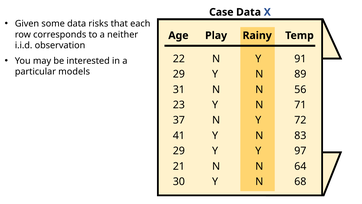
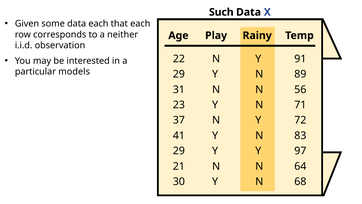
Case: Case -> Such (221, 12)
data risks: risks -> each (98, 24)
